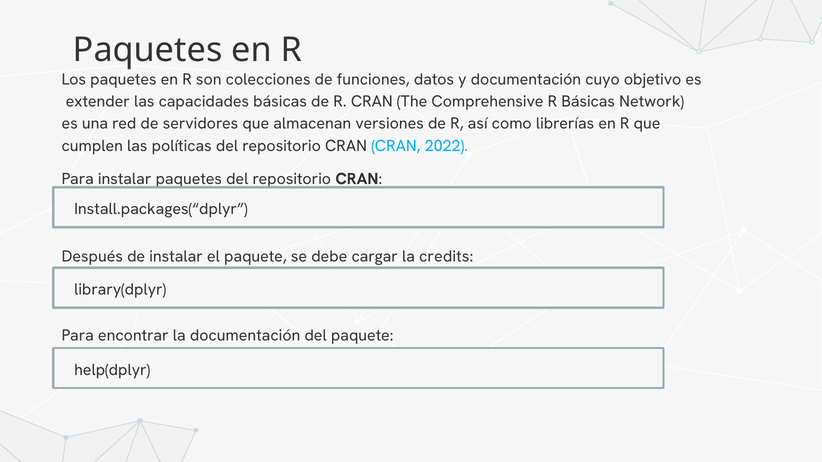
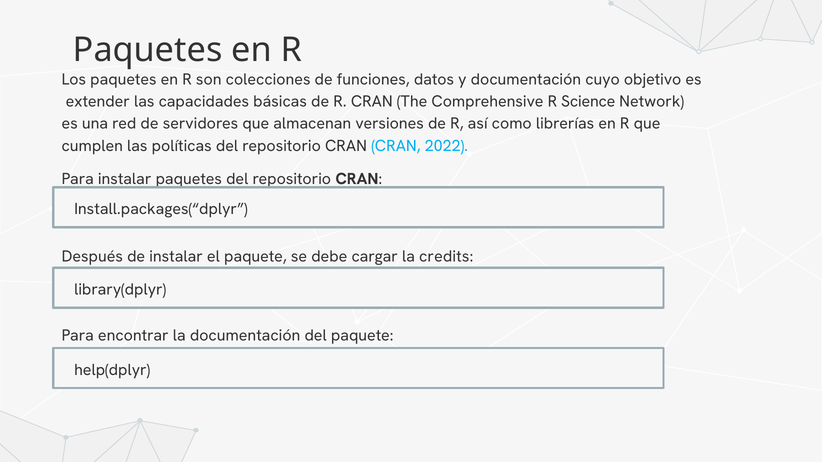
R Básicas: Básicas -> Science (588, 102)
